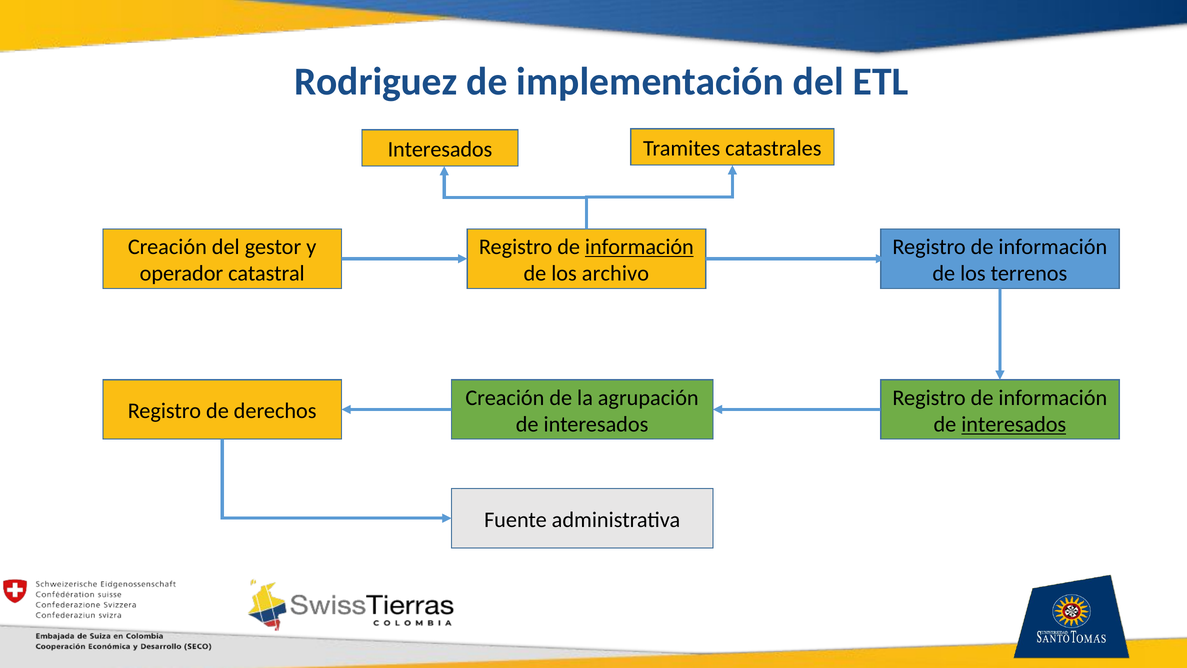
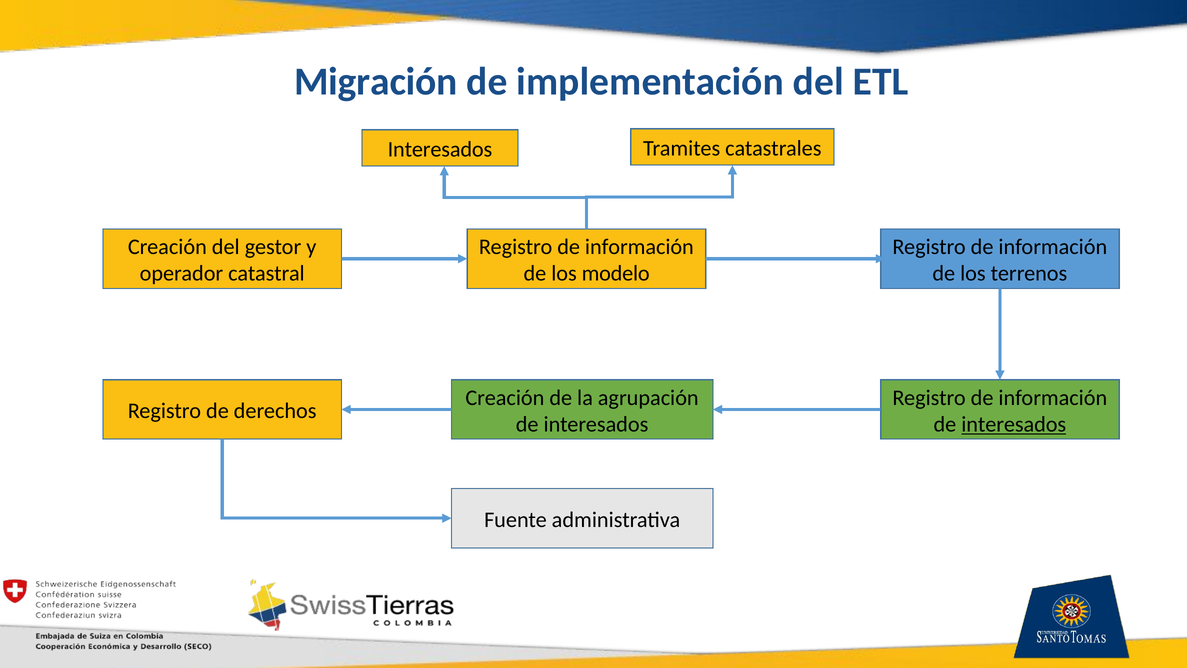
Rodriguez: Rodriguez -> Migración (376, 82)
información underline: present -> none (639, 247)
archivo: archivo -> modelo (616, 274)
